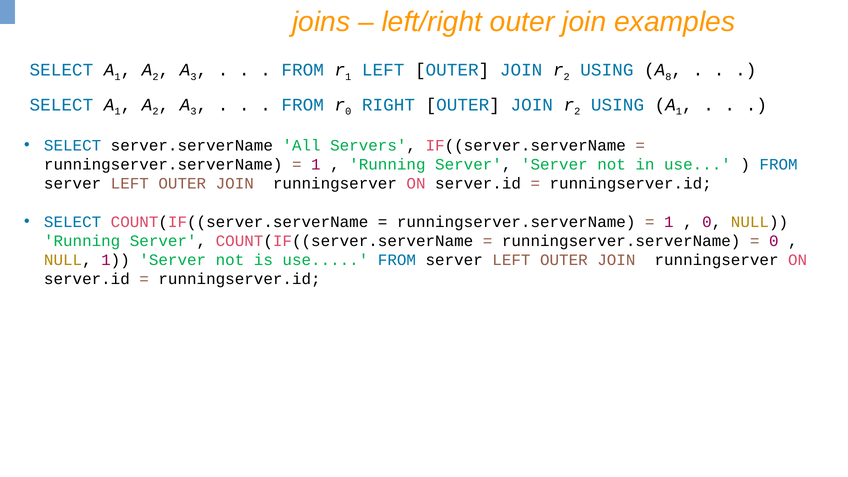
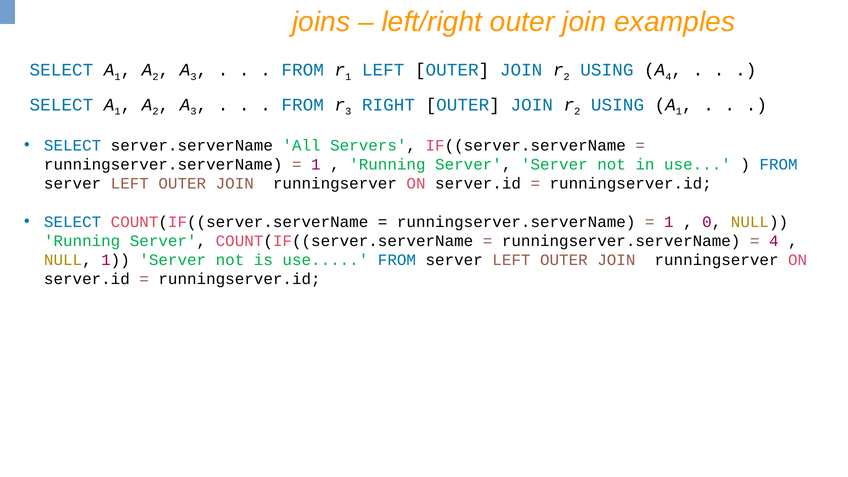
8: 8 -> 4 (668, 77)
0: 0 -> 3 (348, 112)
0: 0 -> 4 (774, 241)
